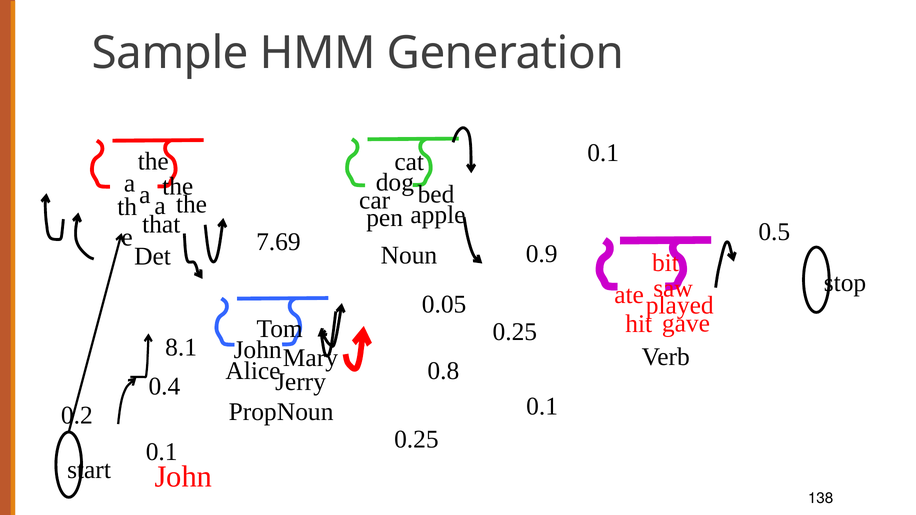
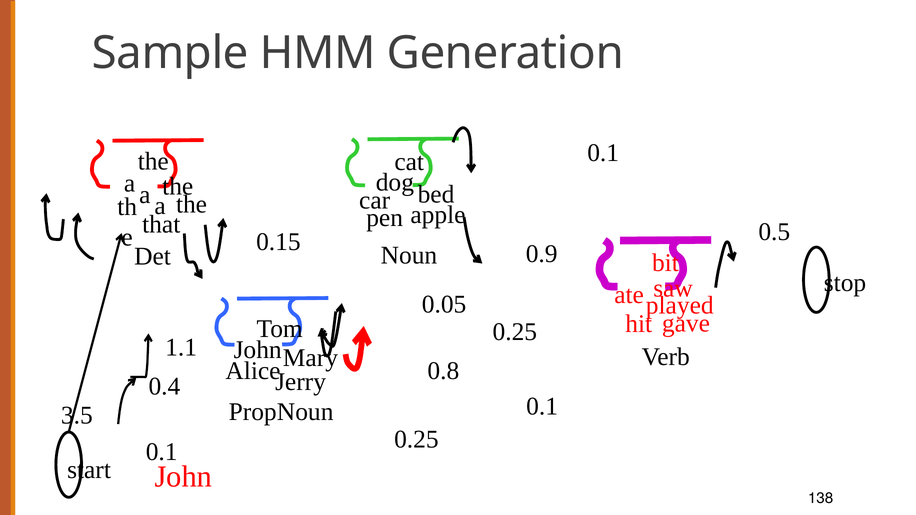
7.69: 7.69 -> 0.15 (278, 242)
8.1: 8.1 -> 1.1 (181, 348)
0.2: 0.2 -> 3.5 (77, 416)
